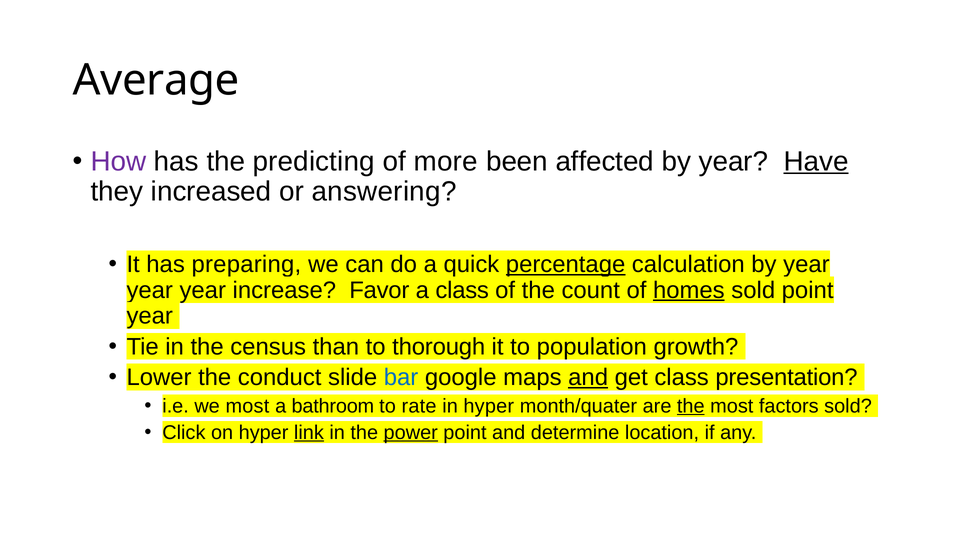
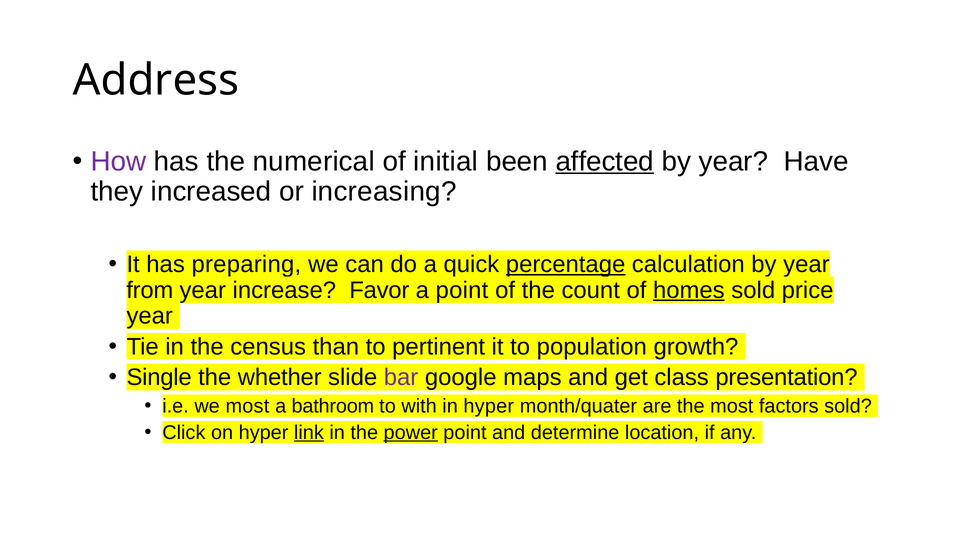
Average: Average -> Address (156, 80)
predicting: predicting -> numerical (314, 161)
more: more -> initial (446, 161)
affected underline: none -> present (605, 161)
Have underline: present -> none (816, 161)
answering: answering -> increasing (384, 192)
year: year -> from (150, 290)
a class: class -> point (462, 290)
sold point: point -> price (808, 290)
thorough: thorough -> pertinent (439, 347)
Lower: Lower -> Single (159, 378)
conduct: conduct -> whether (280, 378)
bar colour: blue -> purple (401, 378)
and underline: present -> none (588, 378)
rate: rate -> with (419, 406)
the underline: present -> none (691, 406)
